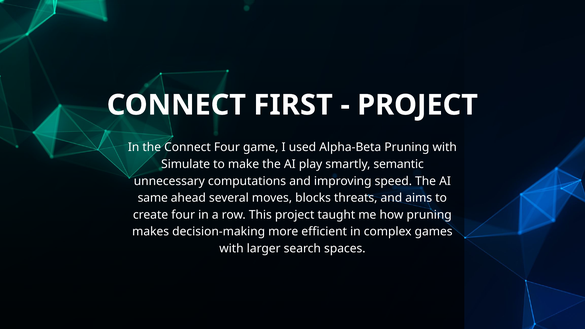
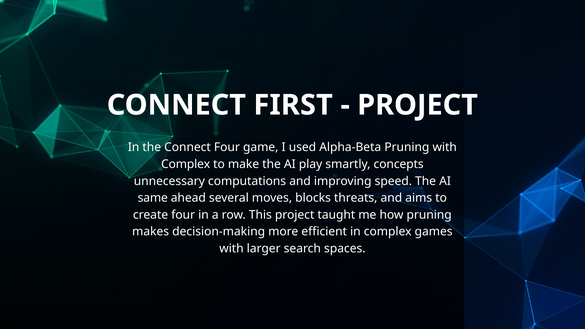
Simulate: Simulate -> Complex (186, 164)
semantic: semantic -> concepts (399, 164)
